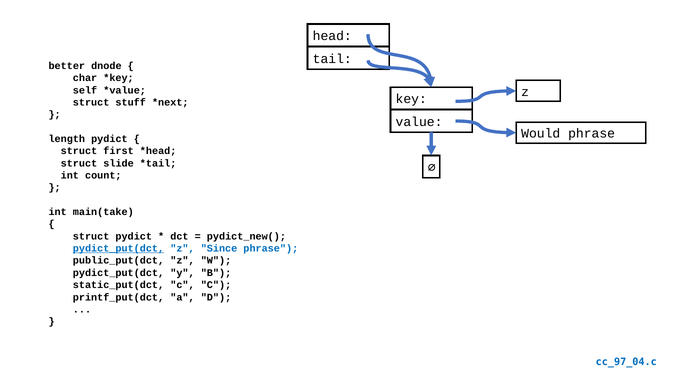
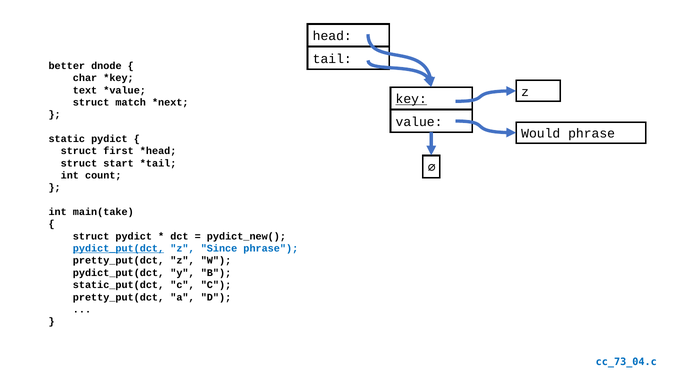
self: self -> text (85, 90)
key underline: none -> present (411, 99)
stuff: stuff -> match (131, 102)
length: length -> static (67, 139)
slide: slide -> start (119, 163)
public_put(dct: public_put(dct -> pretty_put(dct (119, 261)
printf_put(dct: printf_put(dct -> pretty_put(dct (119, 297)
cc_97_04.c: cc_97_04.c -> cc_73_04.c (626, 362)
